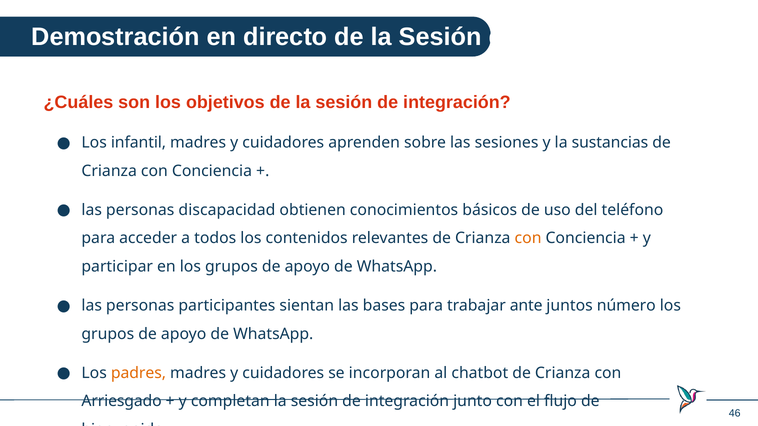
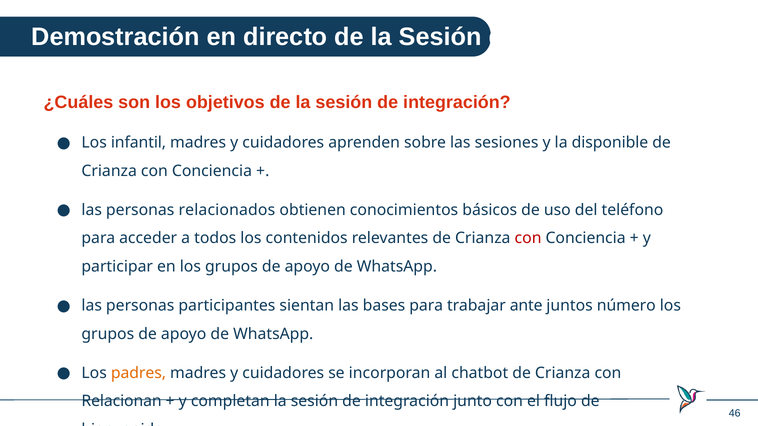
sustancias: sustancias -> disponible (610, 143)
discapacidad: discapacidad -> relacionados (227, 210)
con colour: orange -> red (528, 238)
Arriesgado: Arriesgado -> Relacionan (122, 402)
